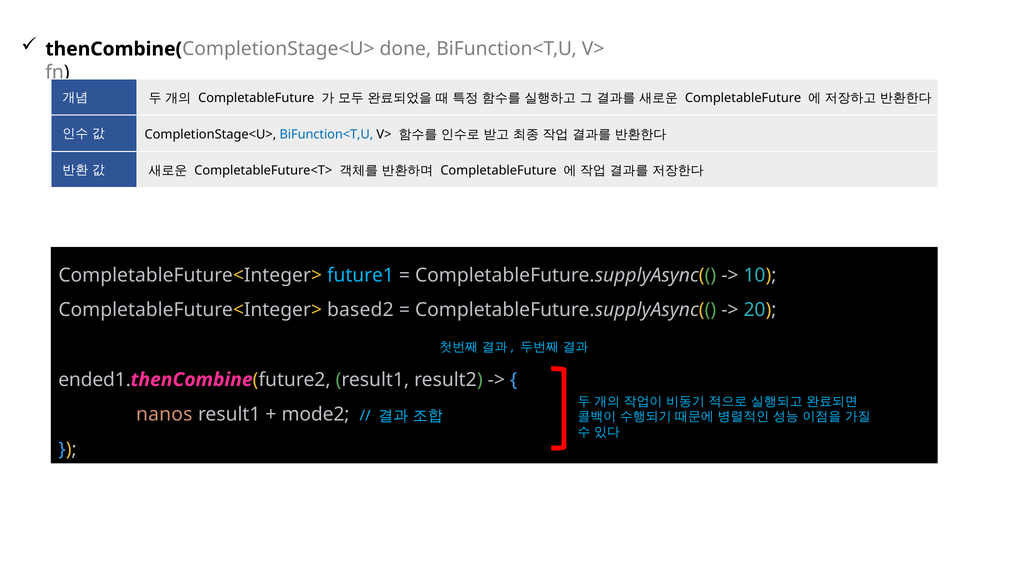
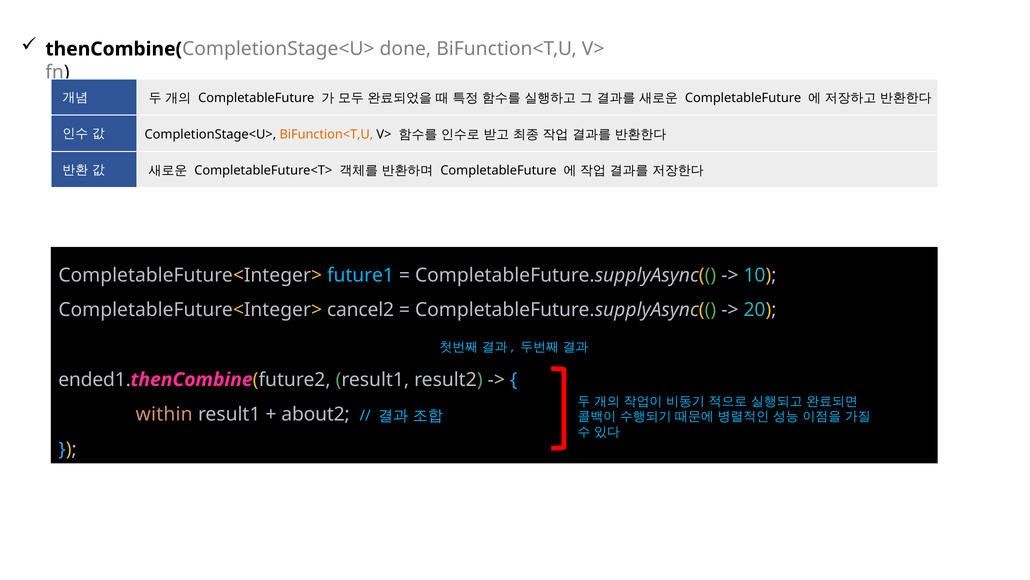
BiFunction<T,U colour: blue -> orange (326, 134)
based2: based2 -> cancel2 (361, 310)
nanos: nanos -> within (164, 414)
mode2: mode2 -> about2 (316, 414)
